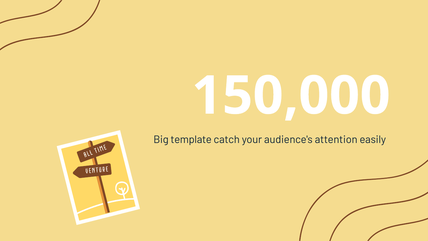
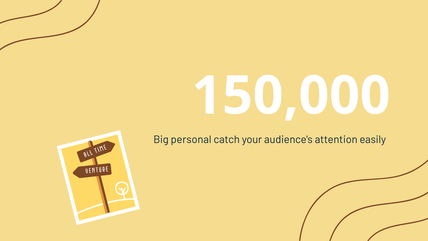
template: template -> personal (191, 139)
